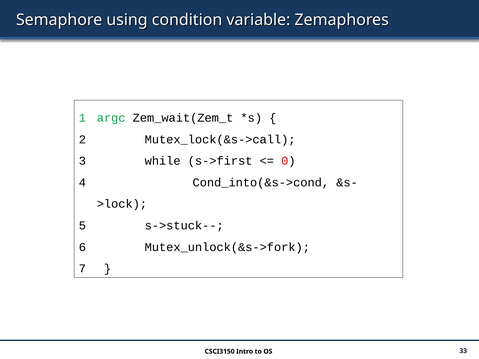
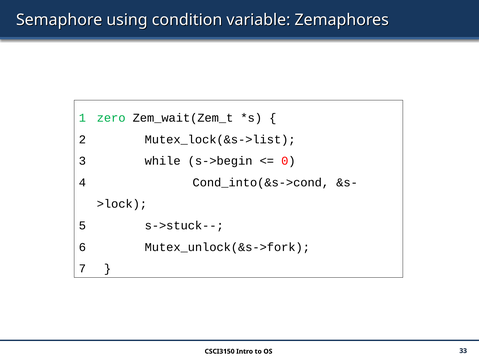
argc: argc -> zero (111, 118)
Mutex_lock(&s->call: Mutex_lock(&s->call -> Mutex_lock(&s->list (220, 140)
s->first: s->first -> s->begin (220, 161)
